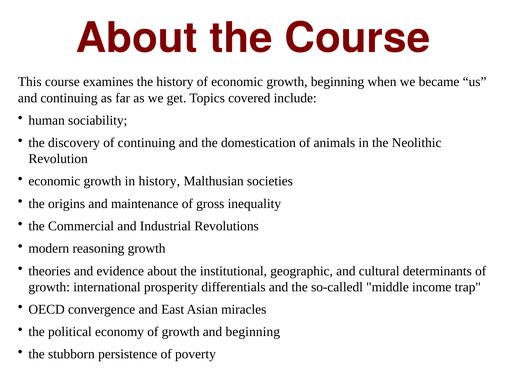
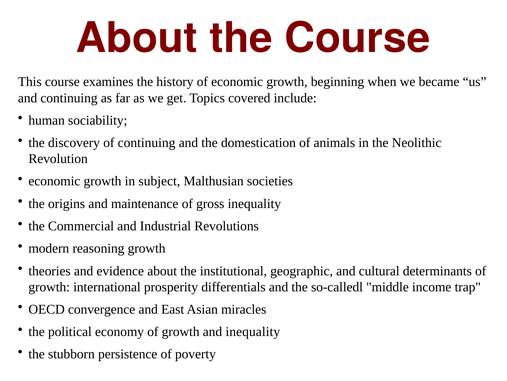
in history: history -> subject (159, 181)
and beginning: beginning -> inequality (253, 331)
